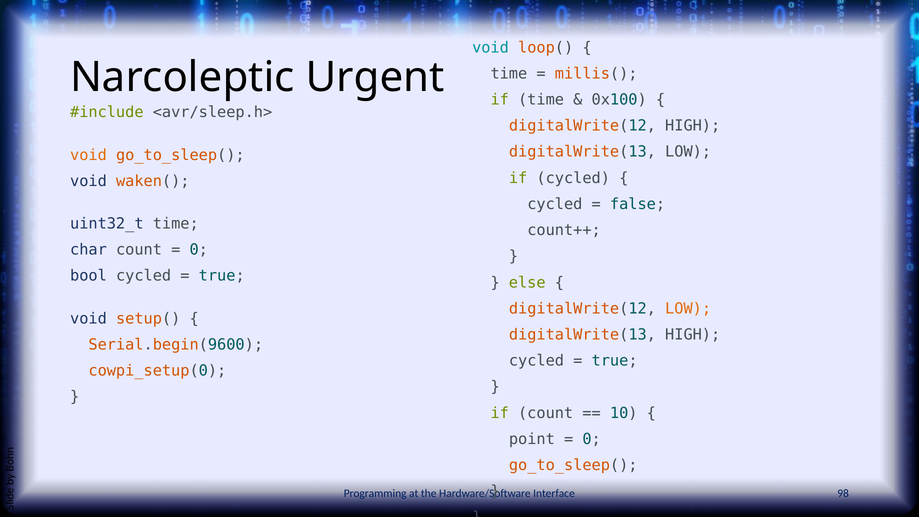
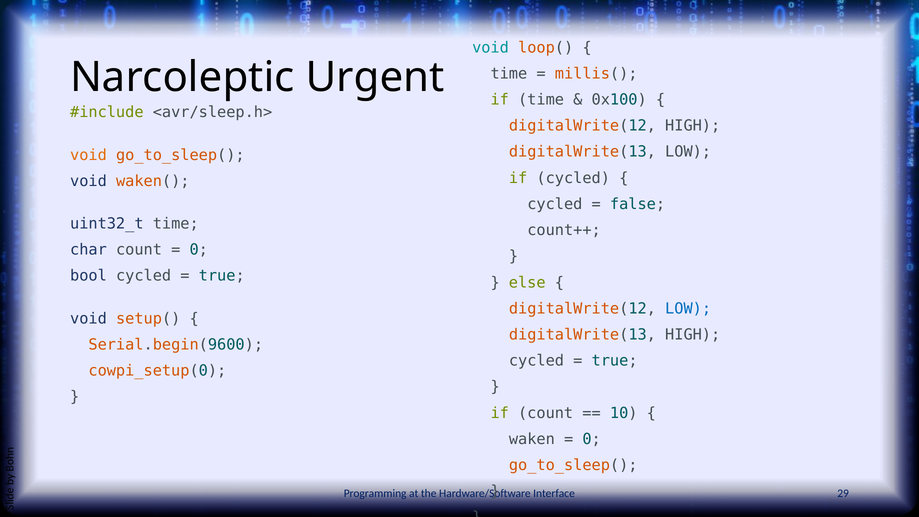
LOW colour: orange -> blue (688, 309)
point: point -> waken (532, 439)
98: 98 -> 29 (843, 494)
